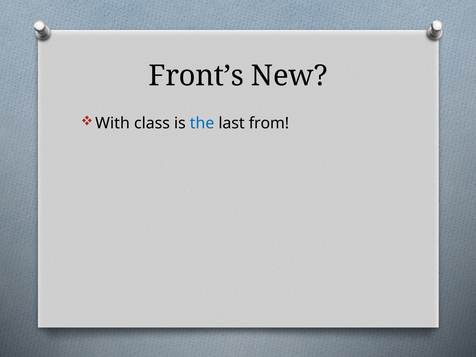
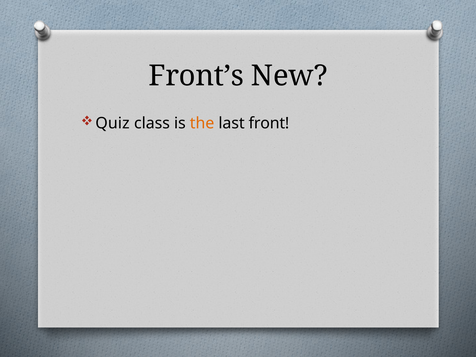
With: With -> Quiz (113, 123)
the colour: blue -> orange (202, 123)
from: from -> front (269, 123)
